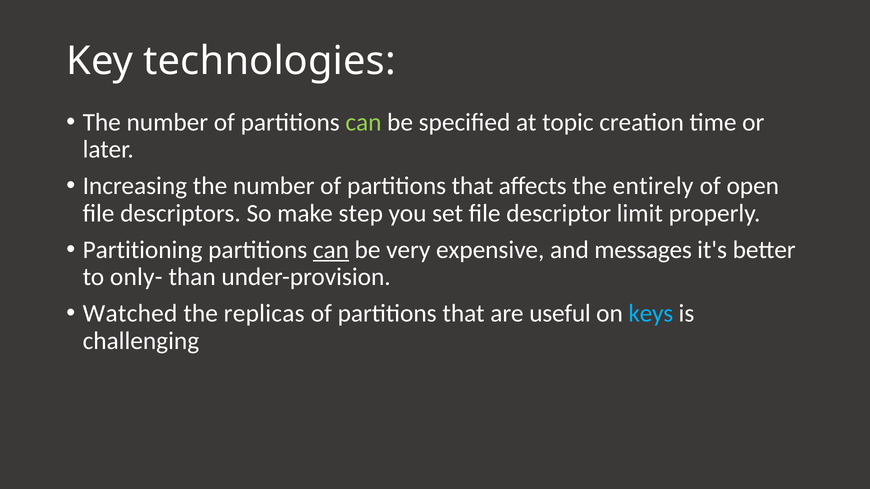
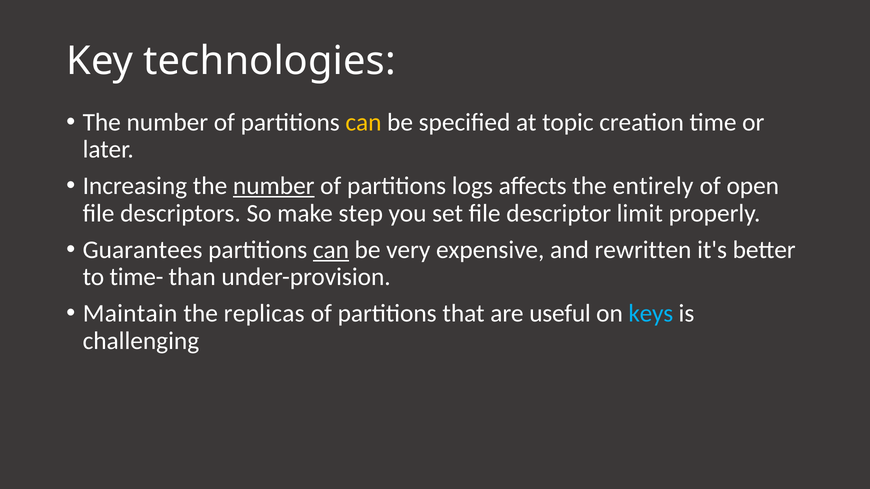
can colour: light green -> yellow (363, 122)
number underline: none -> present (274, 186)
that: that -> logs (472, 186)
Partitioning: Partitioning -> Guarantees (143, 250)
messages: messages -> rewritten (643, 250)
only-: only- -> time- (136, 277)
Watched: Watched -> Maintain (130, 314)
